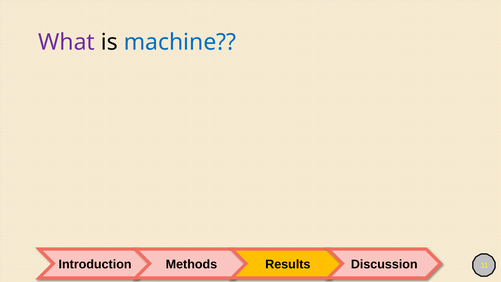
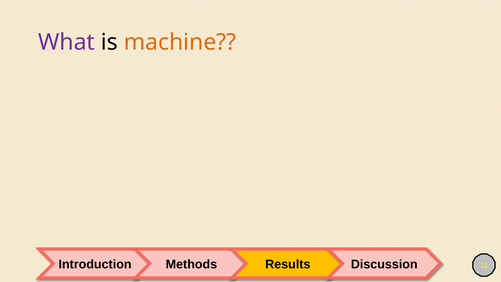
machine colour: blue -> orange (180, 42)
